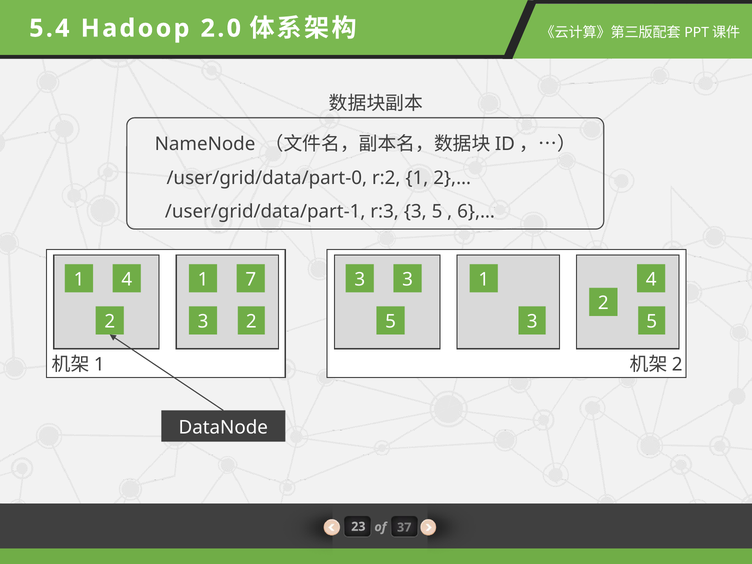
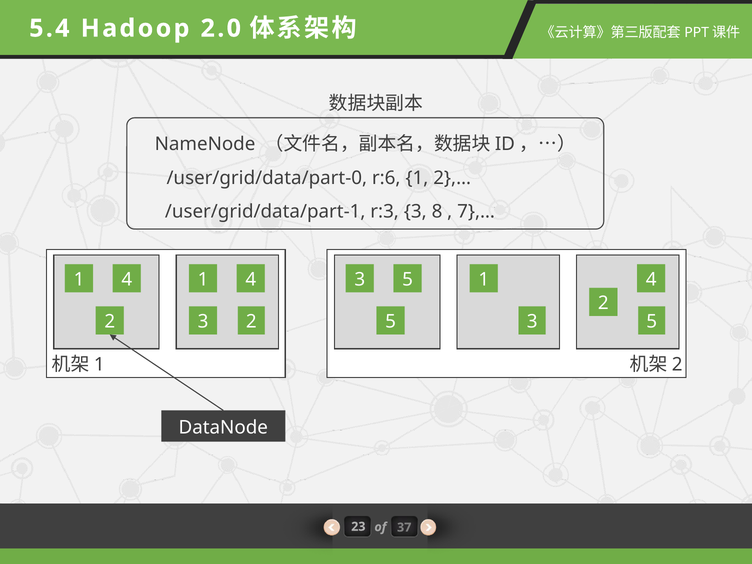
r:2: r:2 -> r:6 (386, 178)
r:3 3 5: 5 -> 8 (437, 212)
6},…: 6},… -> 7},… (476, 212)
7: 7 -> 4 (251, 280)
3: 3 -> 5 (408, 280)
